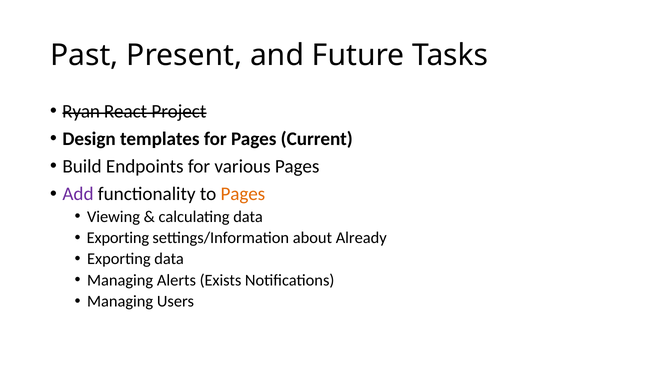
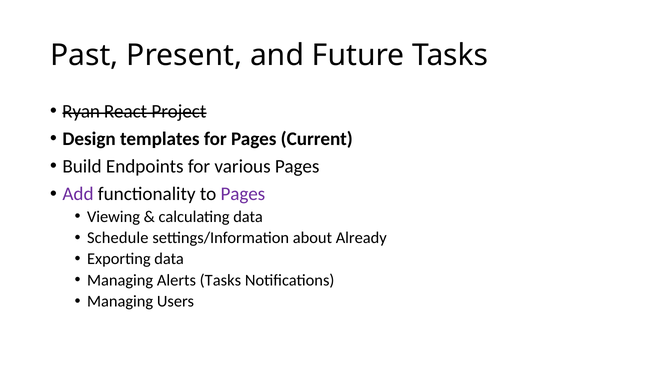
Pages colour: orange -> purple (243, 194)
Exporting: Exporting -> Schedule (118, 238)
Alerts Exists: Exists -> Tasks (220, 280)
